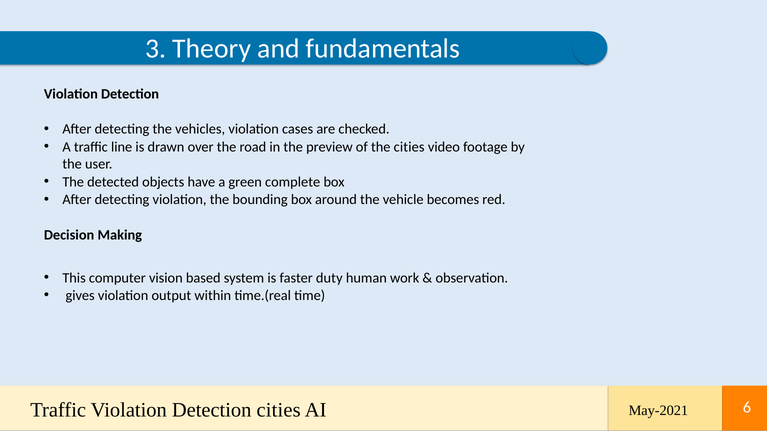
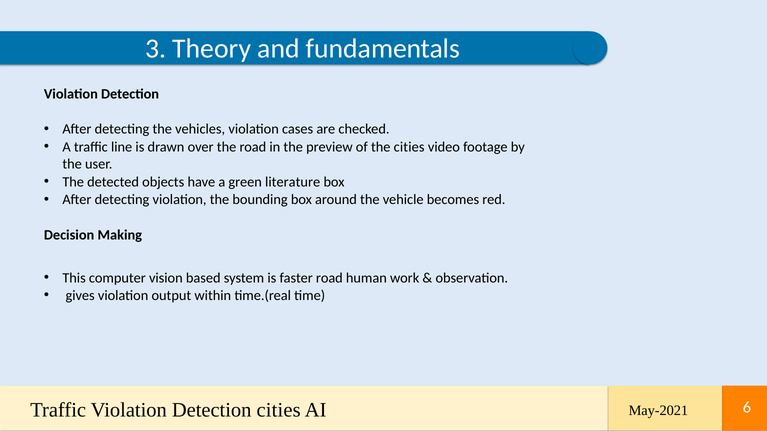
complete: complete -> literature (293, 182)
faster duty: duty -> road (329, 278)
